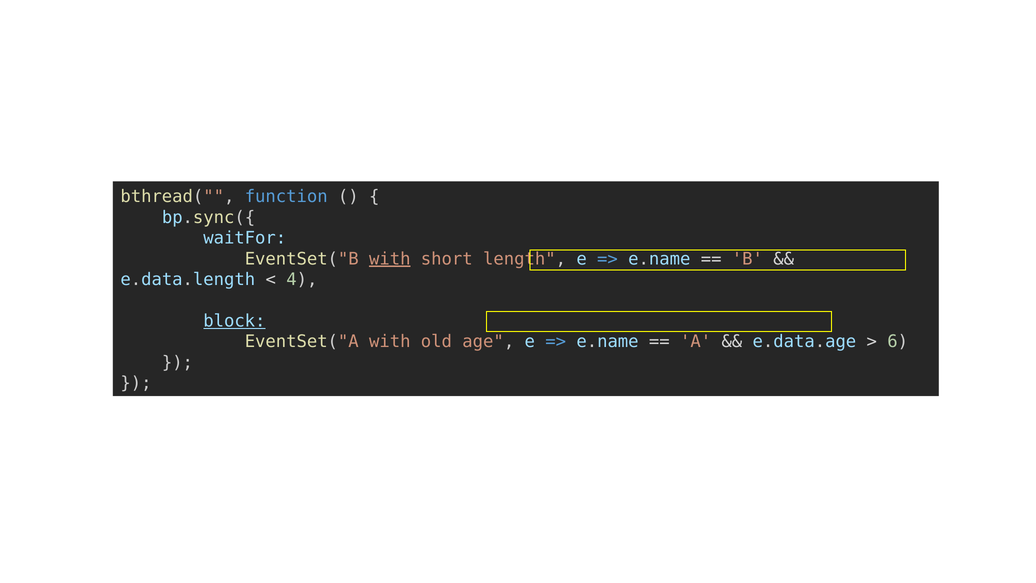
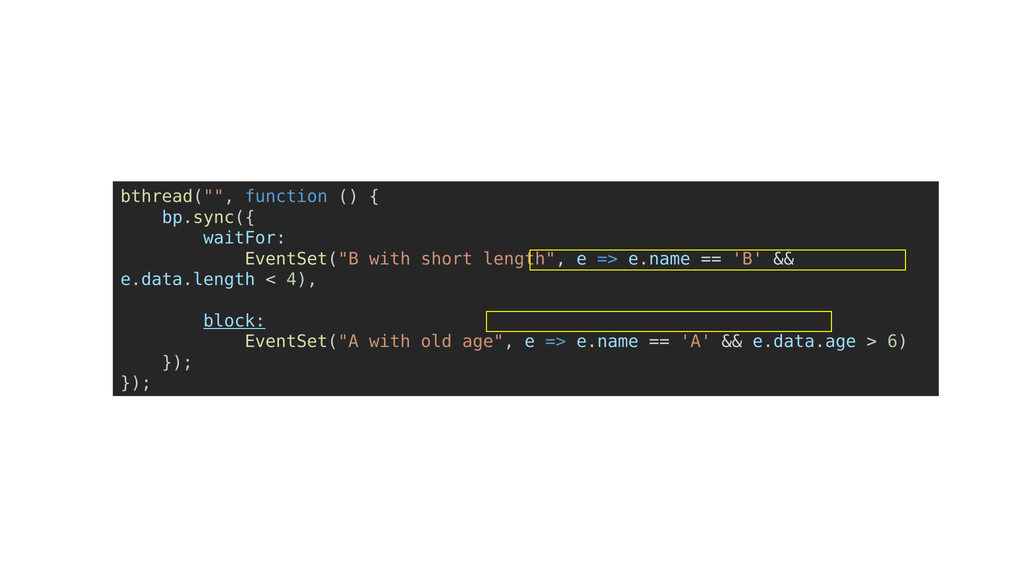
with underline: present -> none (390, 259)
